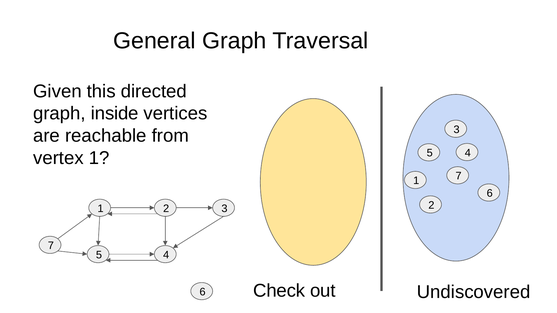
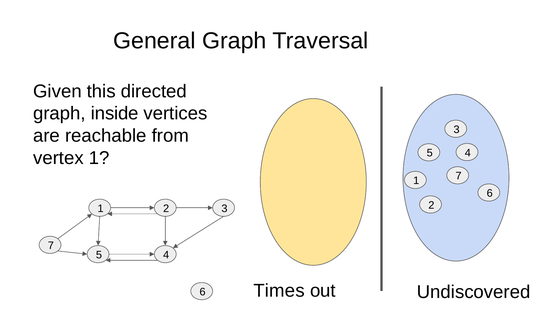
Check: Check -> Times (279, 291)
